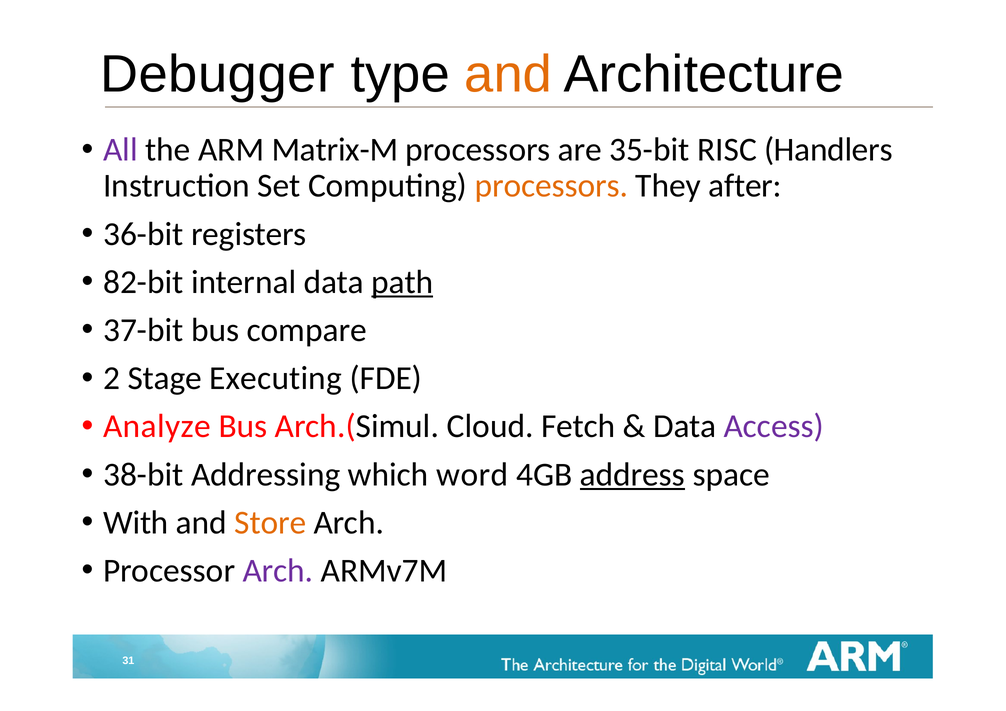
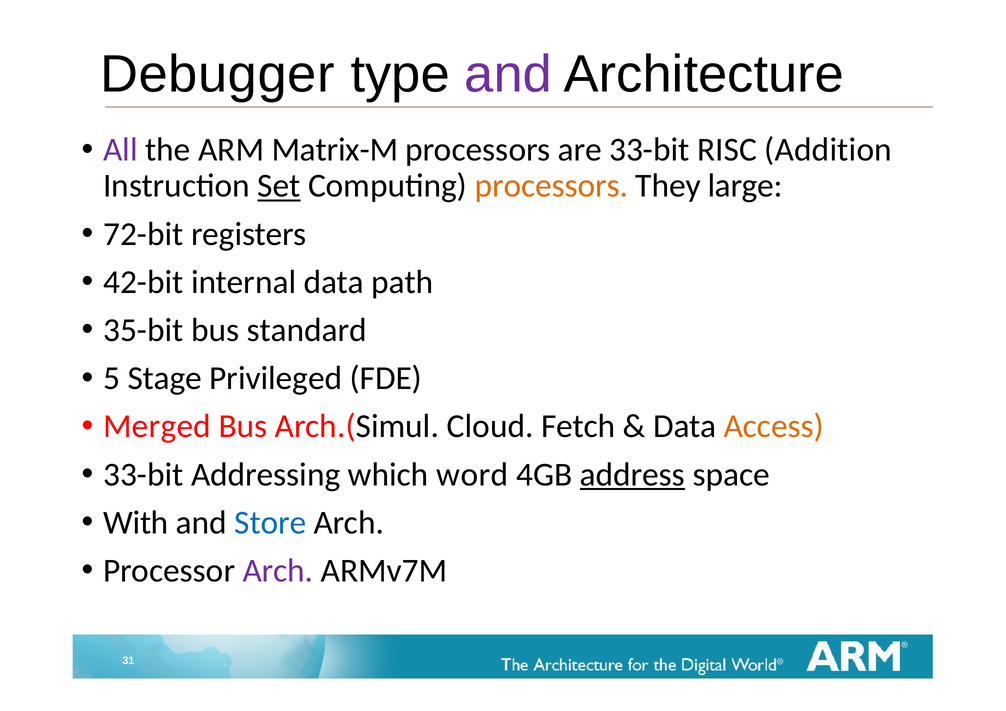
and colour: orange -> purple (508, 74)
are 35-bit: 35-bit -> 33-bit (649, 150)
Handlers: Handlers -> Addition (828, 150)
Set underline: none -> present (279, 186)
after: after -> large (745, 186)
36-bit: 36-bit -> 72-bit (143, 234)
82-bit: 82-bit -> 42-bit (143, 282)
path underline: present -> none (402, 282)
37-bit: 37-bit -> 35-bit (143, 330)
compare: compare -> standard (307, 330)
2: 2 -> 5 (112, 378)
Executing: Executing -> Privileged (276, 378)
Analyze: Analyze -> Merged (157, 426)
Access colour: purple -> orange (774, 426)
38-bit: 38-bit -> 33-bit (143, 474)
Store colour: orange -> blue (270, 523)
